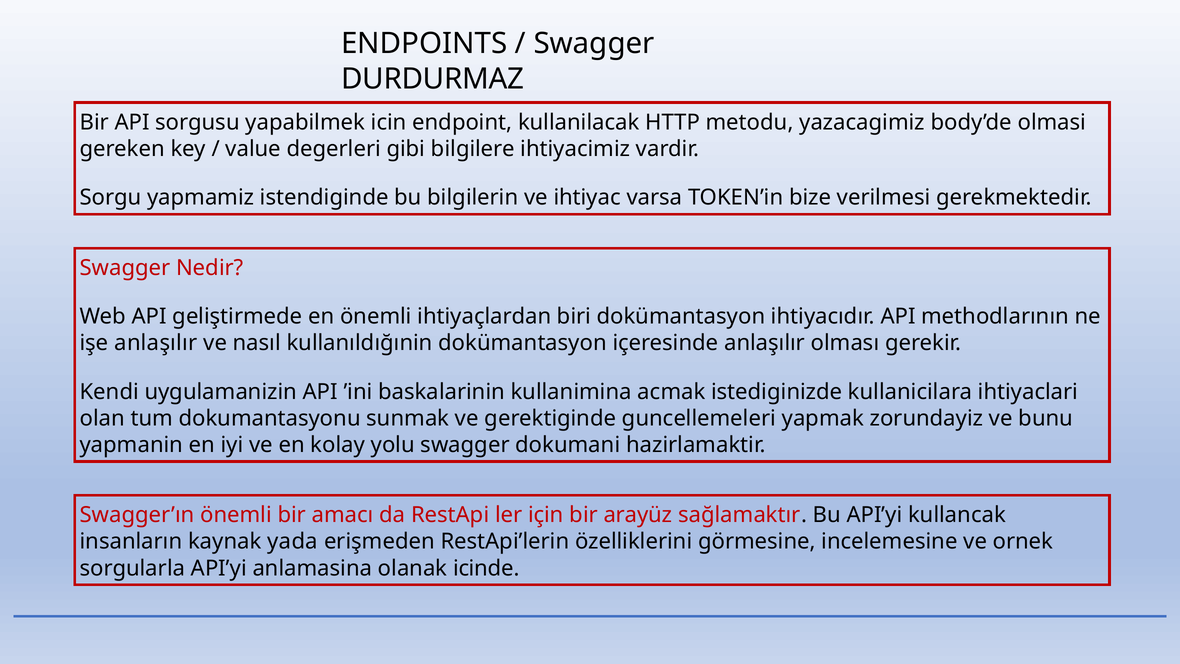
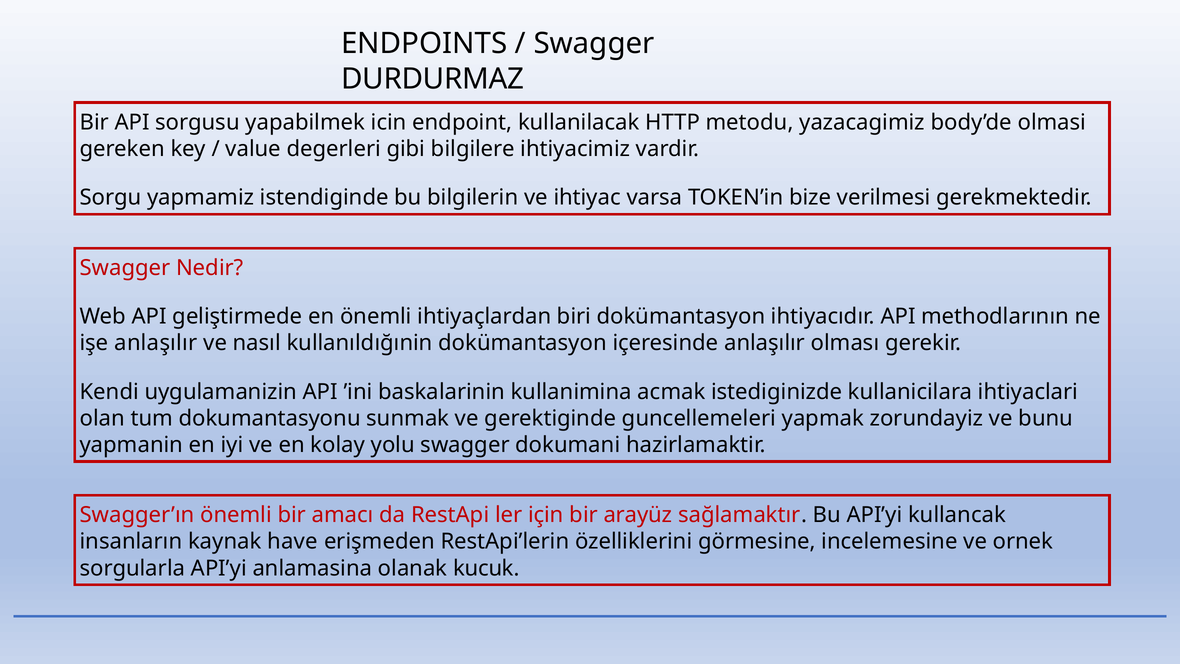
yada: yada -> have (293, 541)
icinde: icinde -> kucuk (486, 568)
